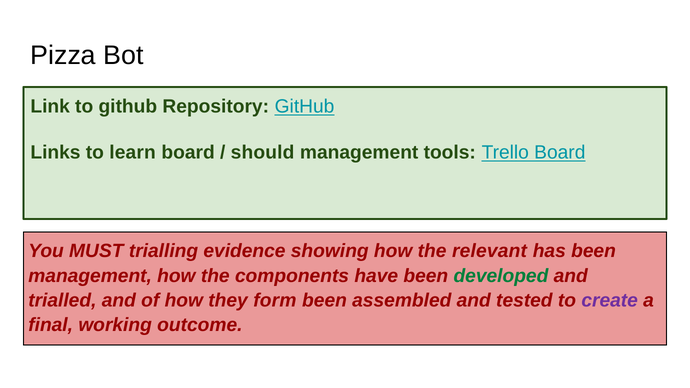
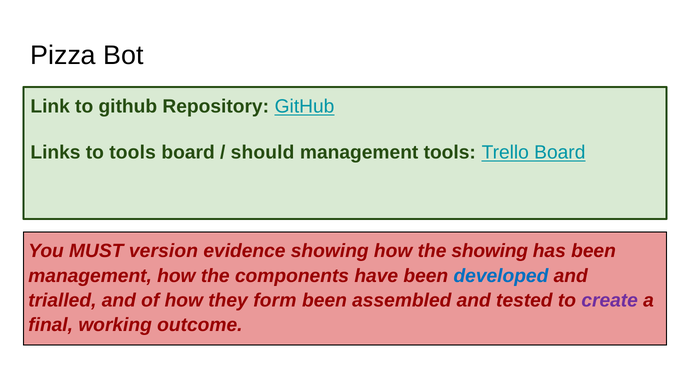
to learn: learn -> tools (133, 153)
trialling: trialling -> version (163, 251)
the relevant: relevant -> showing (490, 251)
developed colour: green -> blue (501, 276)
